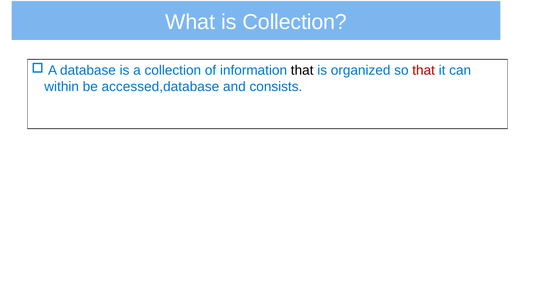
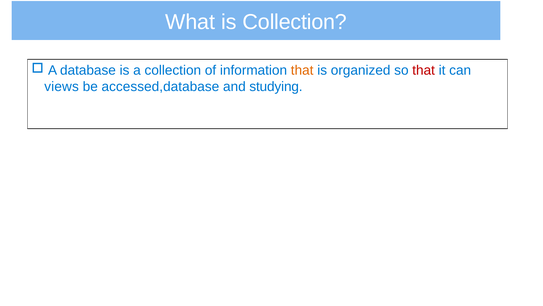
that colour: black -> orange (302, 70)
within: within -> views (62, 87)
consists: consists -> studying (276, 87)
